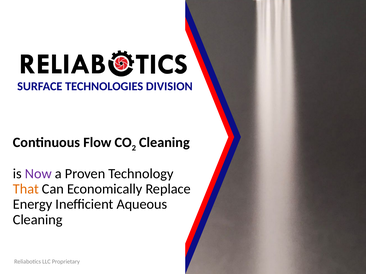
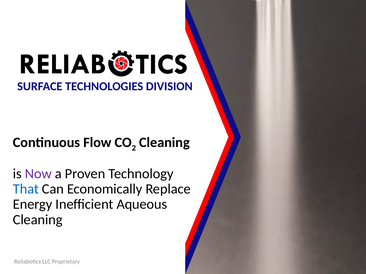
That colour: orange -> blue (26, 189)
